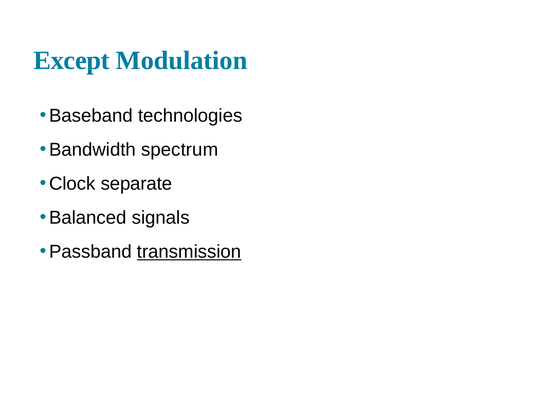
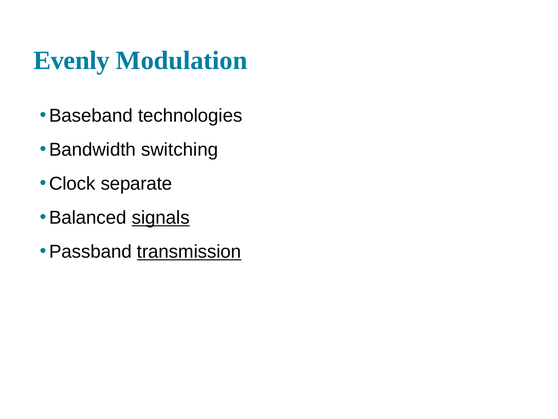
Except: Except -> Evenly (72, 61)
spectrum: spectrum -> switching (180, 150)
signals underline: none -> present (161, 218)
